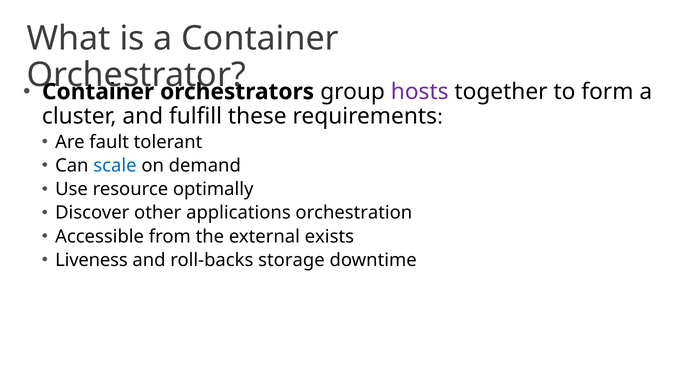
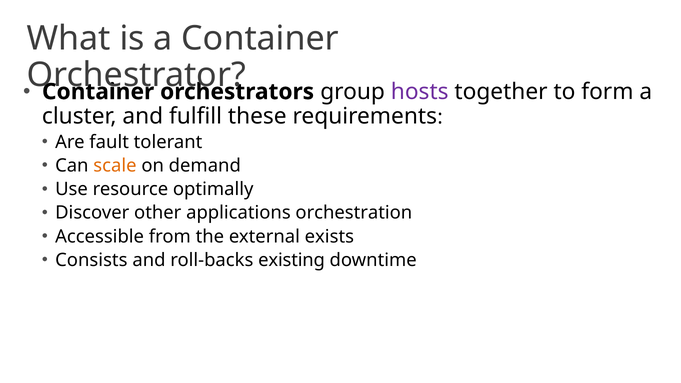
scale colour: blue -> orange (115, 166)
Liveness: Liveness -> Consists (91, 260)
storage: storage -> existing (292, 260)
